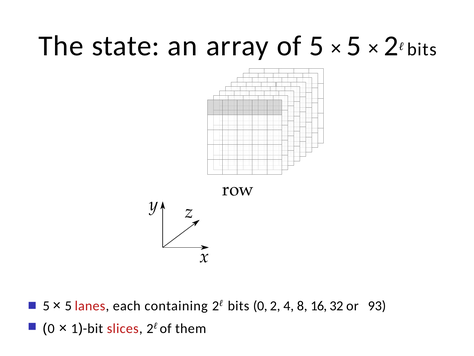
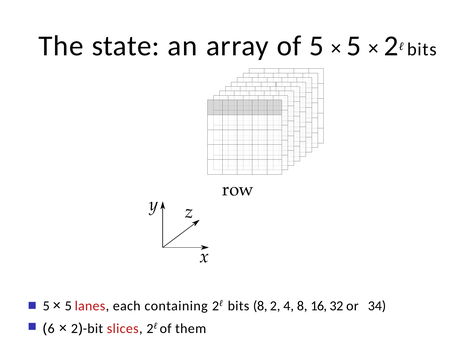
bits 0: 0 -> 8 (260, 305)
93: 93 -> 34 (377, 305)
0: 0 -> 6 (51, 328)
1: 1 -> 2 (74, 328)
